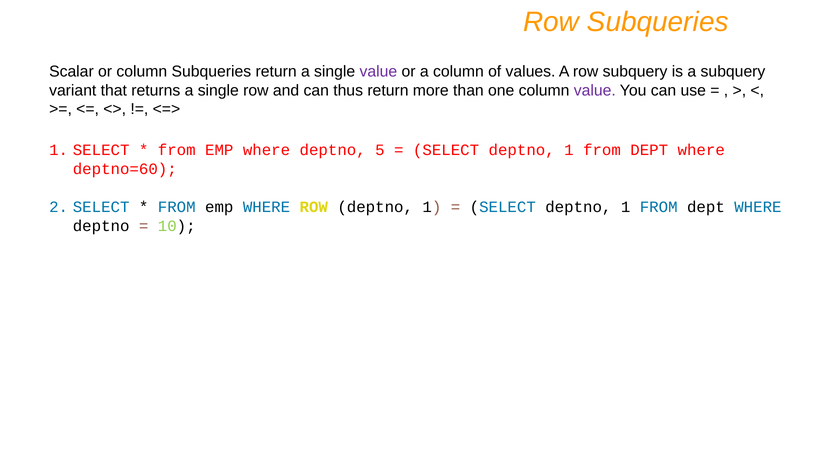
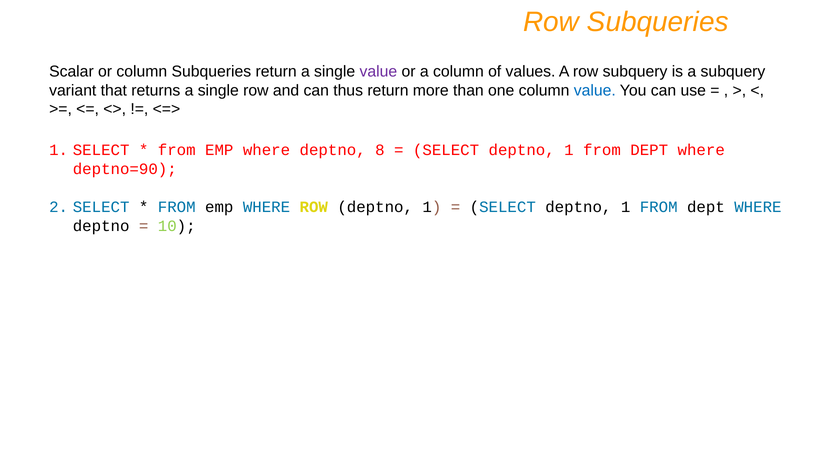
value colour: purple -> blue (595, 90)
5: 5 -> 8 (380, 150)
deptno=60: deptno=60 -> deptno=90 (125, 169)
